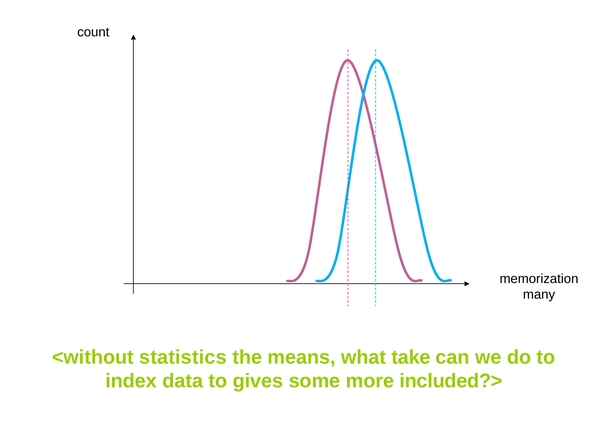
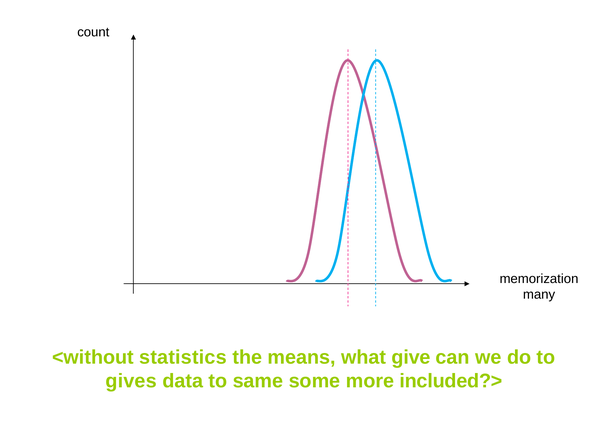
take: take -> give (411, 357)
index: index -> gives (131, 381)
gives: gives -> same (258, 381)
